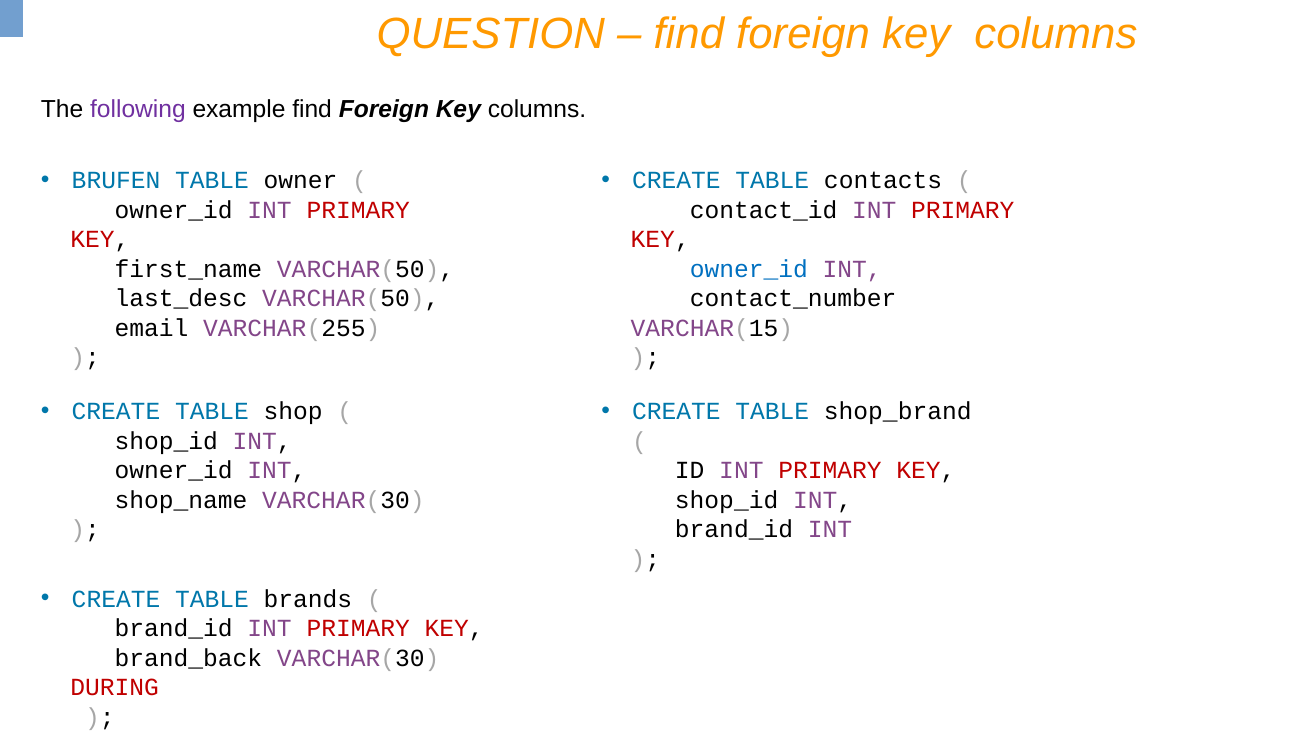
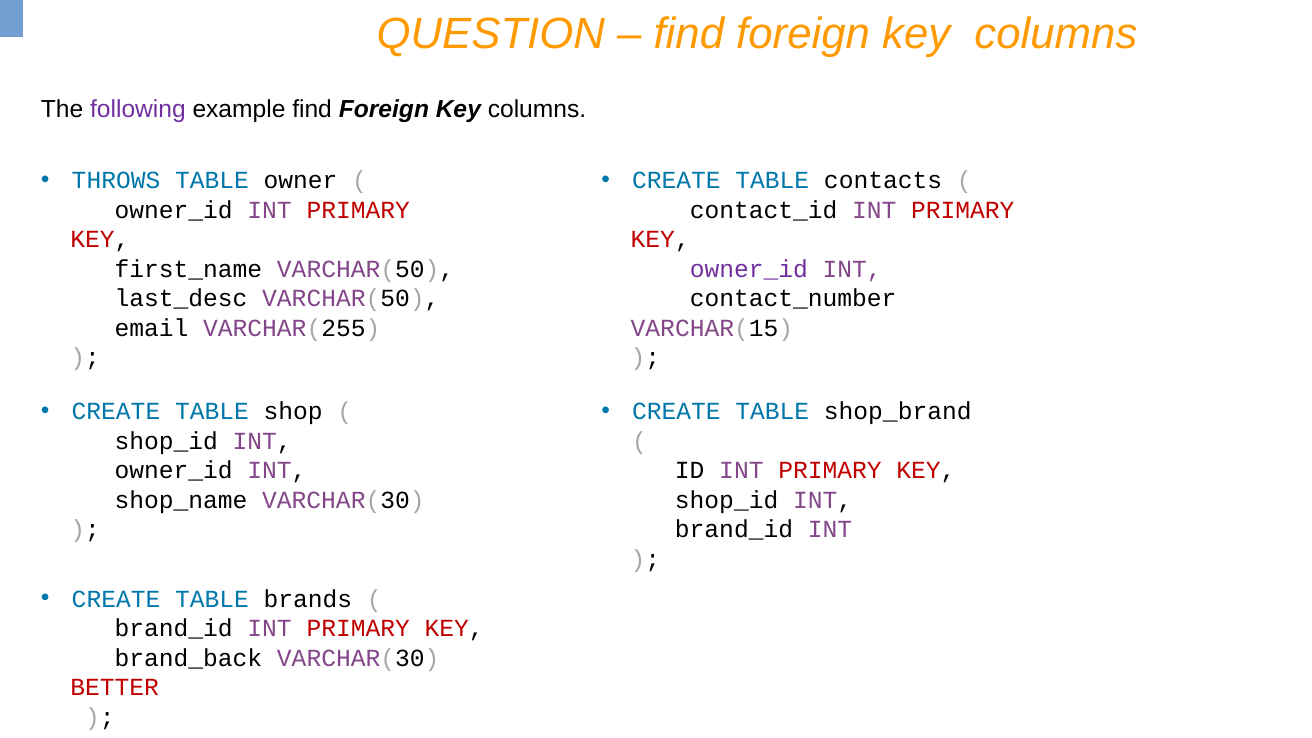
BRUFEN: BRUFEN -> THROWS (116, 181)
owner_id colour: blue -> purple (749, 269)
DURING: DURING -> BETTER (115, 688)
